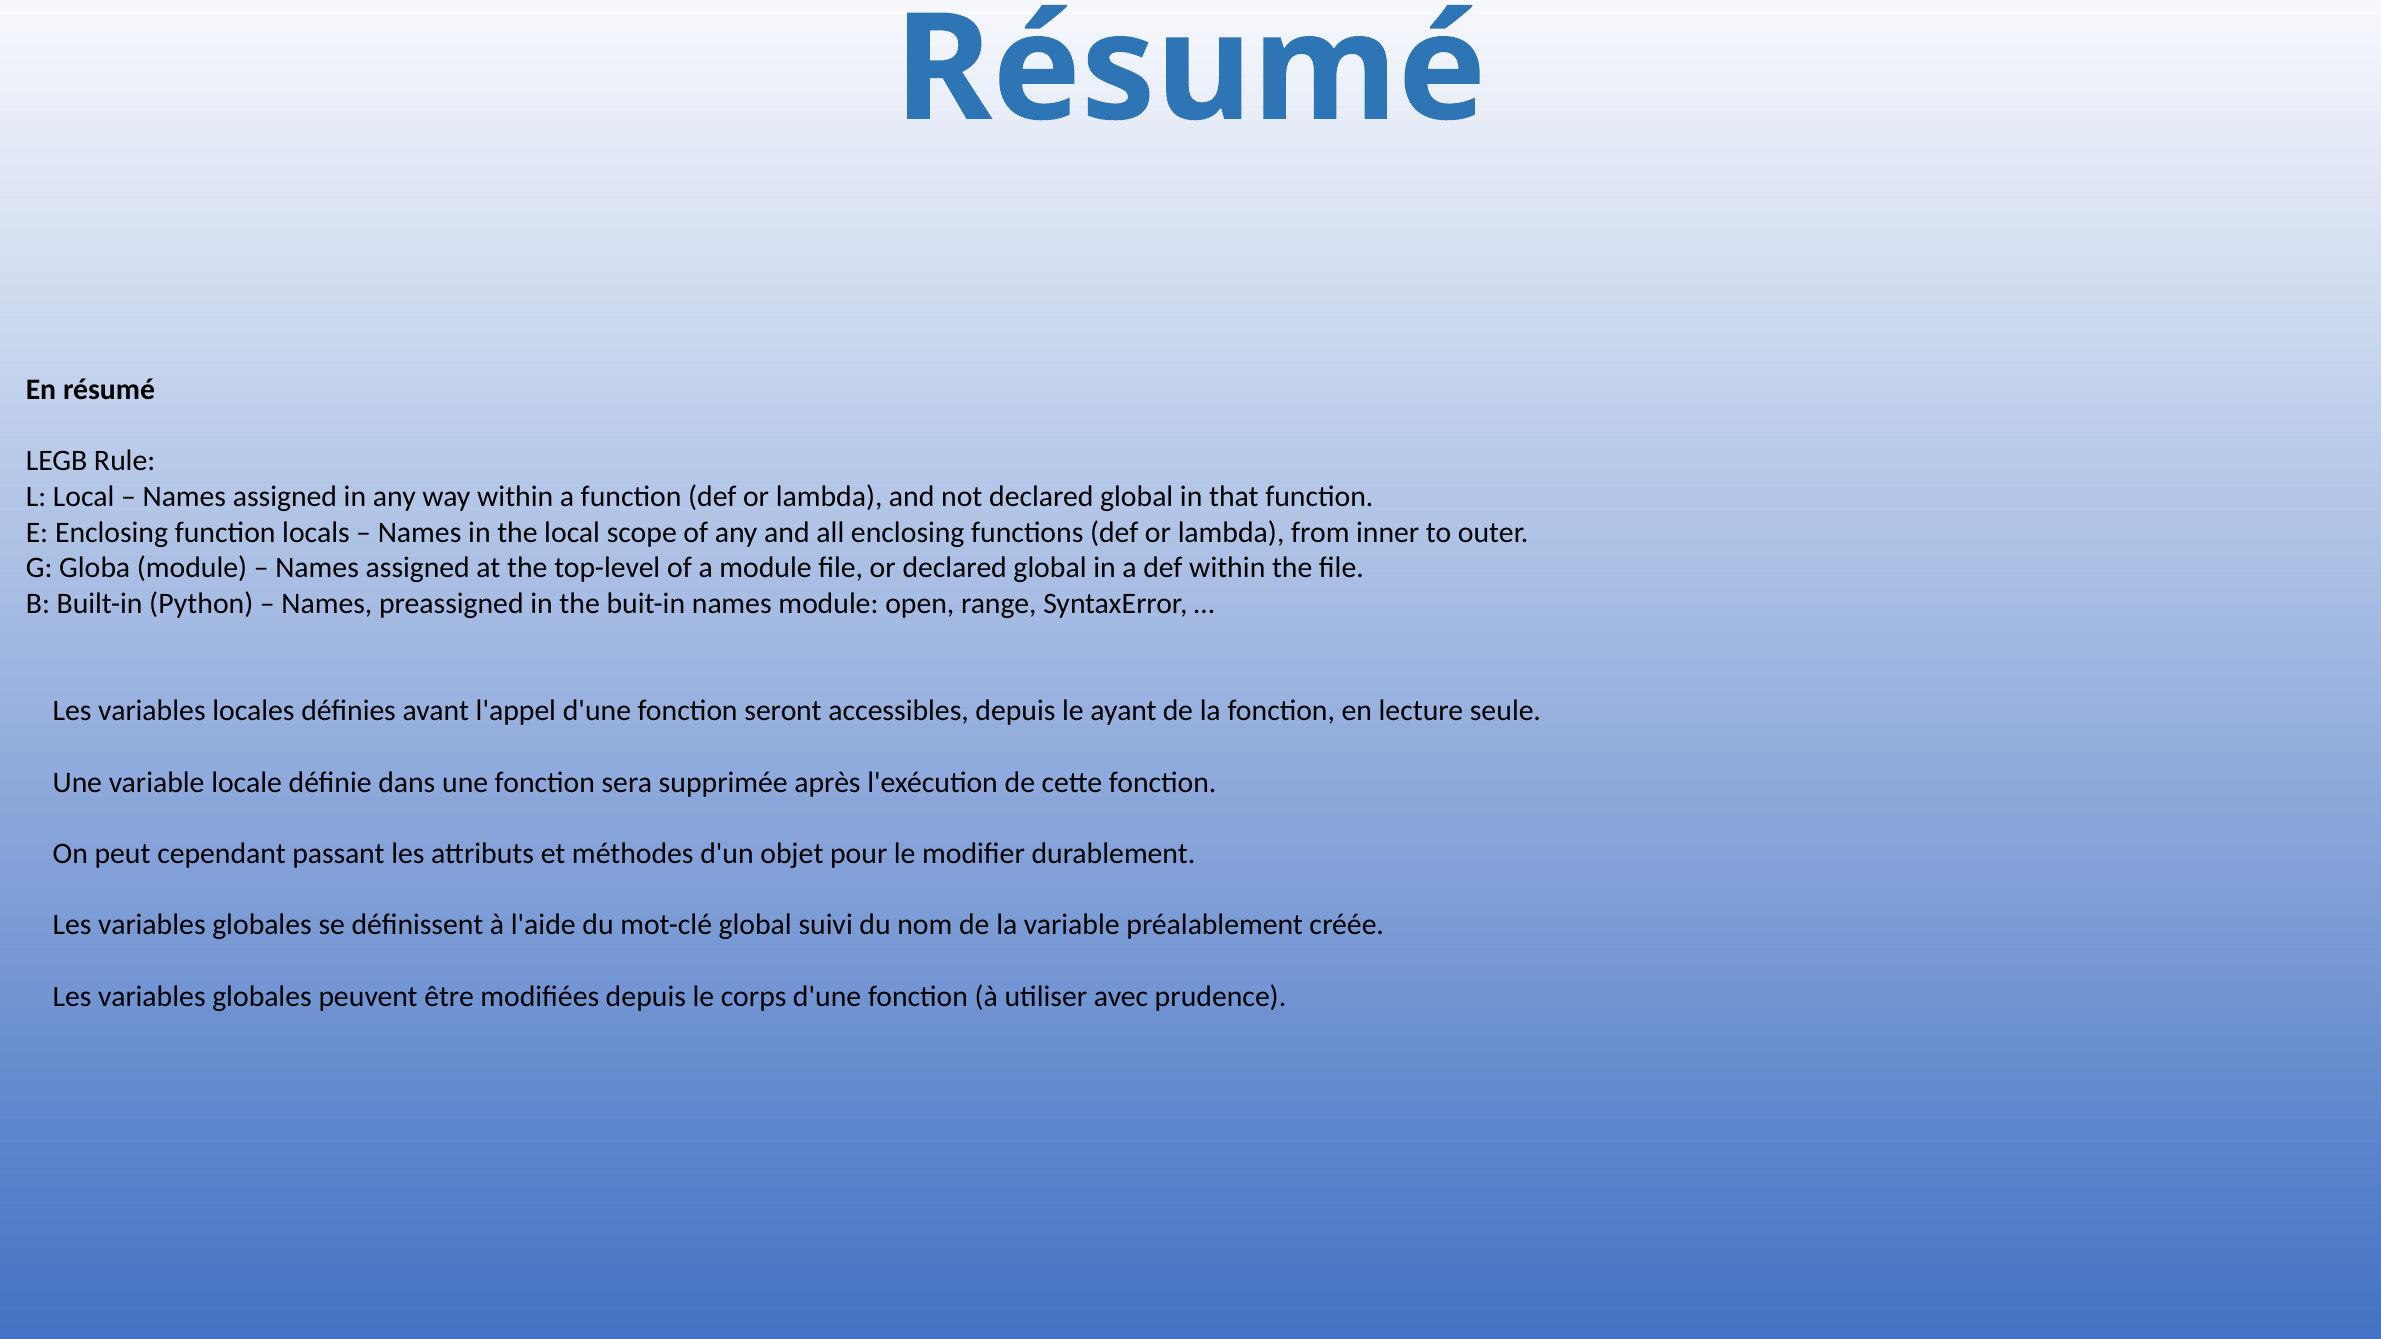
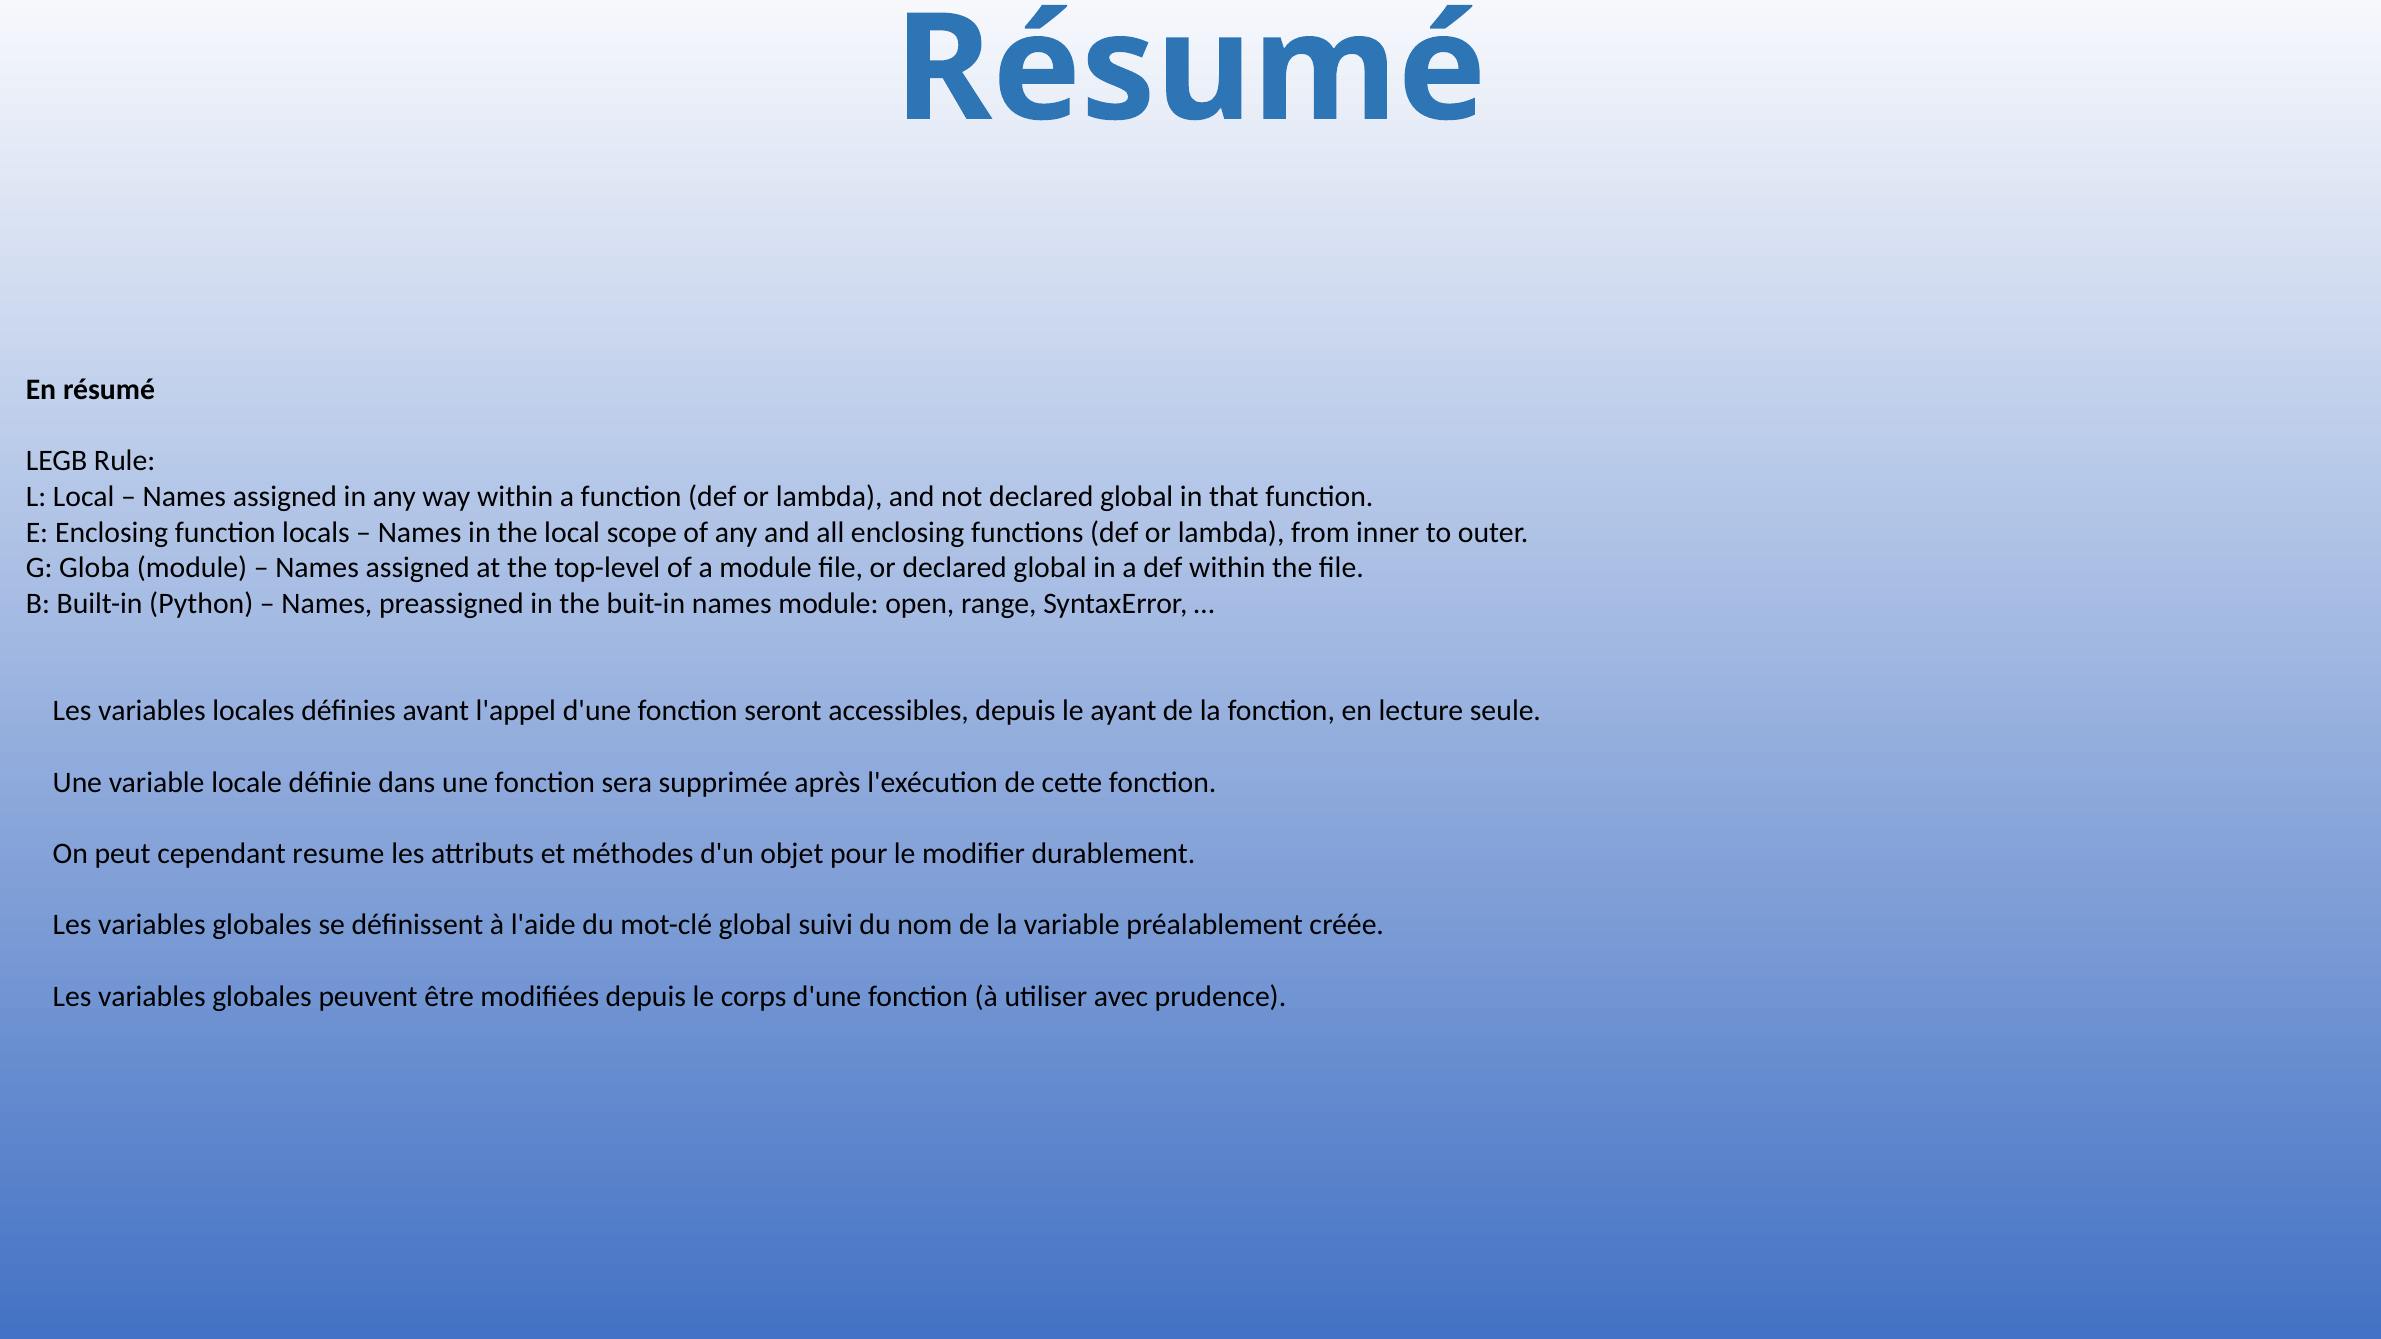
passant: passant -> resume (338, 854)
